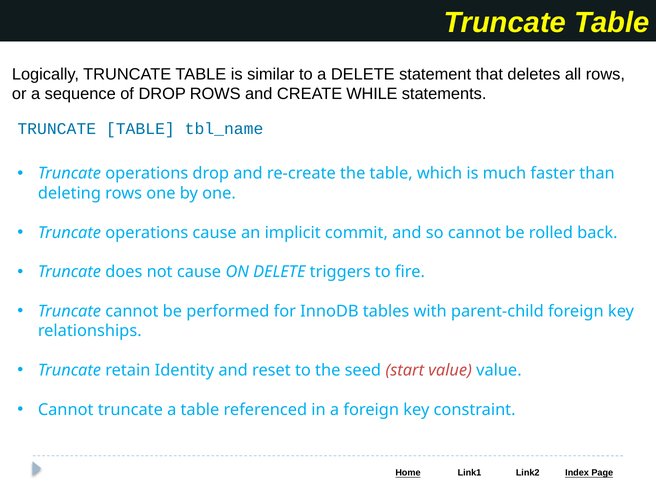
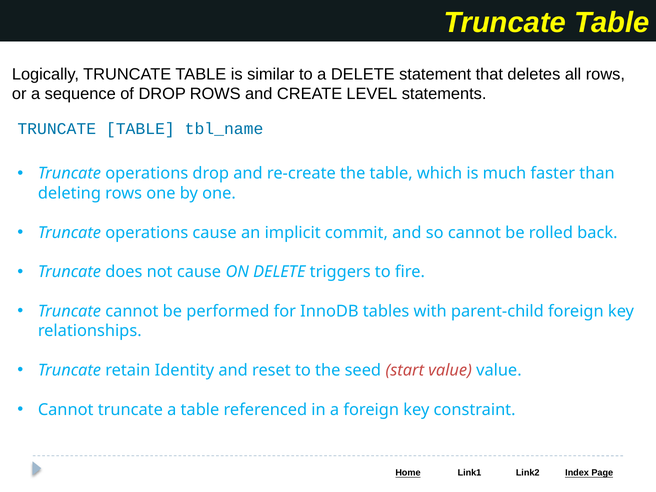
WHILE: WHILE -> LEVEL (372, 94)
